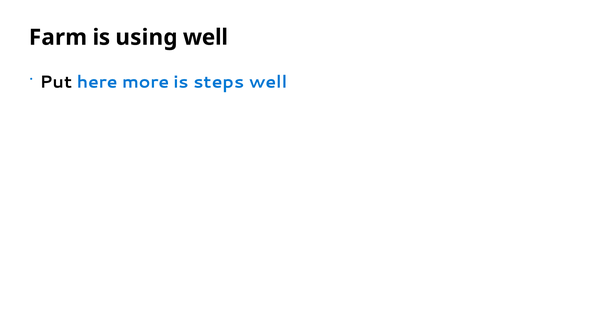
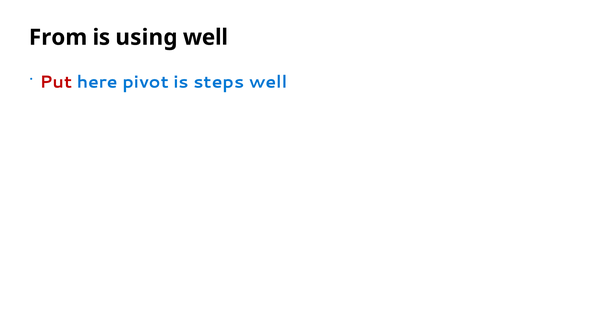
Farm: Farm -> From (58, 37)
Put colour: black -> red (56, 82)
more: more -> pivot (146, 82)
